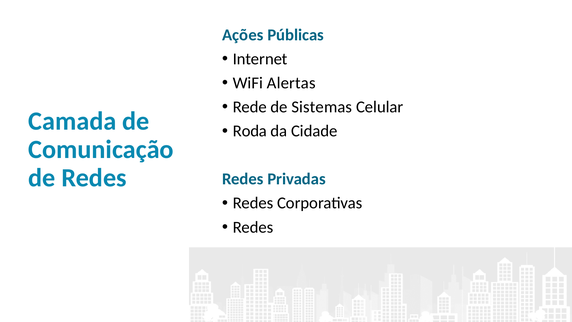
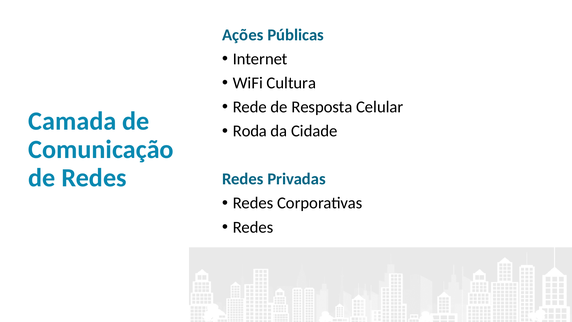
Alertas: Alertas -> Cultura (291, 83)
Sistemas: Sistemas -> Resposta (322, 107)
